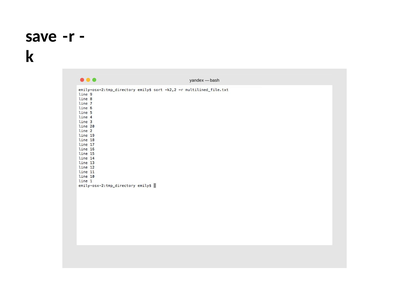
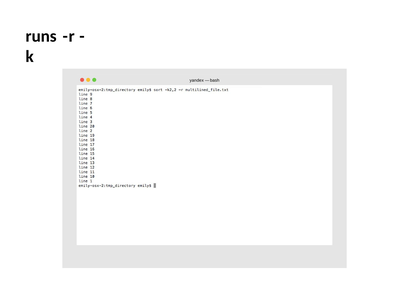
save: save -> runs (41, 36)
